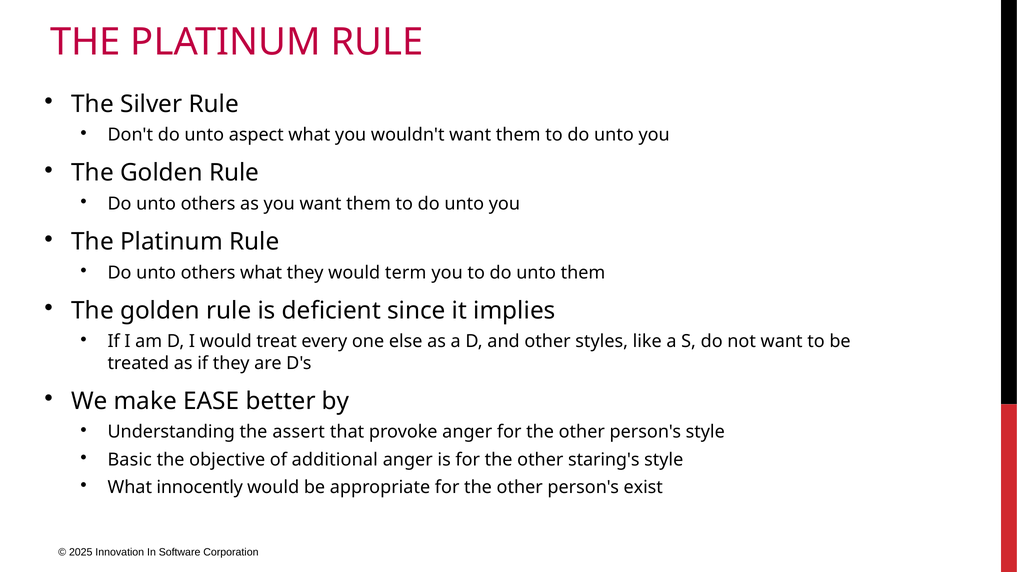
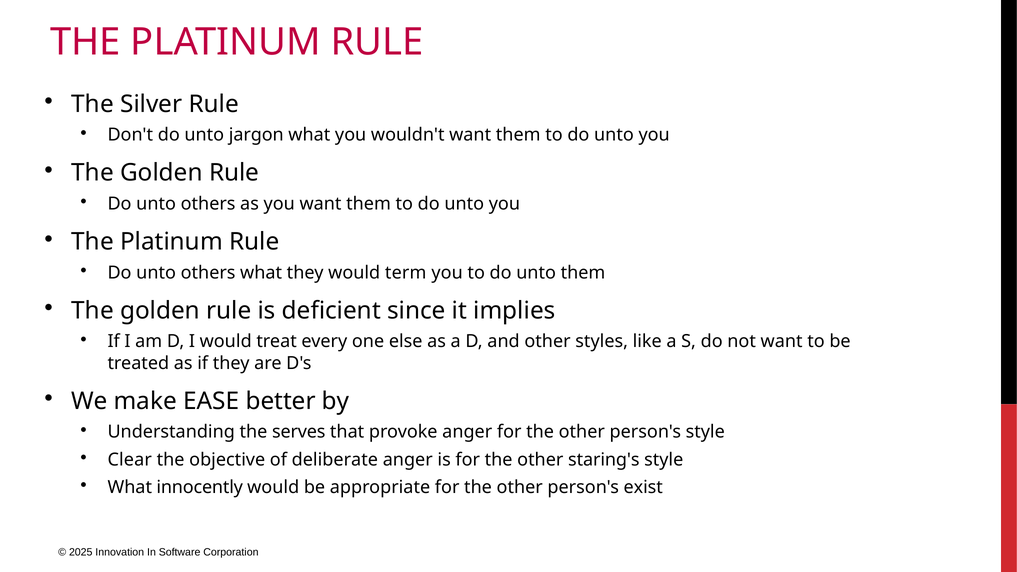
aspect: aspect -> jargon (256, 135)
assert: assert -> serves (299, 432)
Basic: Basic -> Clear (130, 460)
additional: additional -> deliberate (335, 460)
